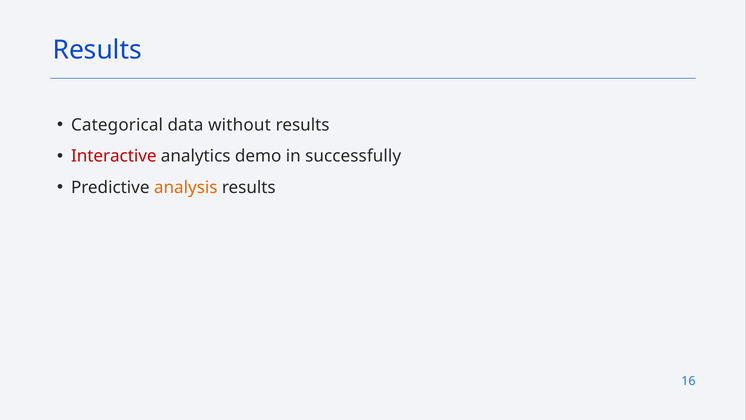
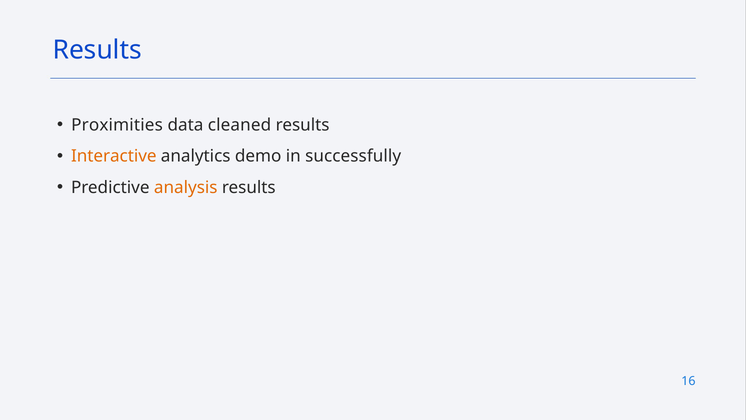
Categorical: Categorical -> Proximities (117, 125)
without: without -> cleaned (239, 125)
Interactive colour: red -> orange (114, 156)
